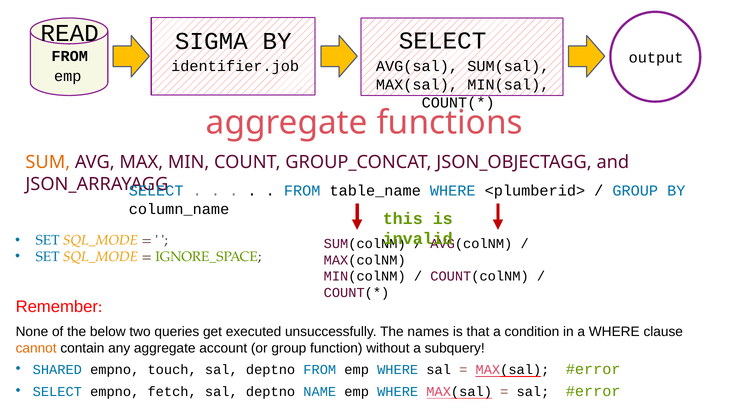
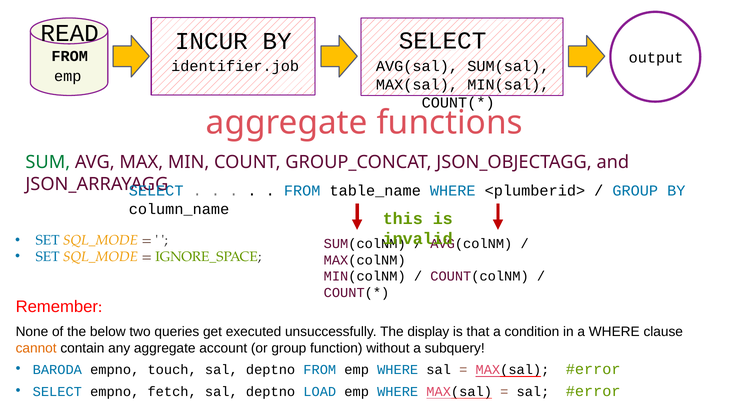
SIGMA: SIGMA -> INCUR (211, 41)
SUM colour: orange -> green (48, 162)
names: names -> display (428, 332)
SHARED: SHARED -> BARODA (57, 370)
NAME: NAME -> LOAD (320, 392)
